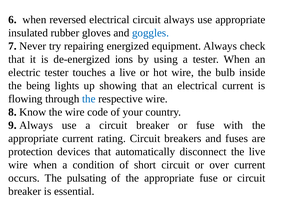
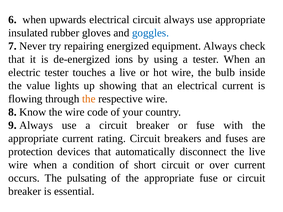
reversed: reversed -> upwards (68, 20)
being: being -> value (38, 86)
the colour: blue -> orange (89, 99)
